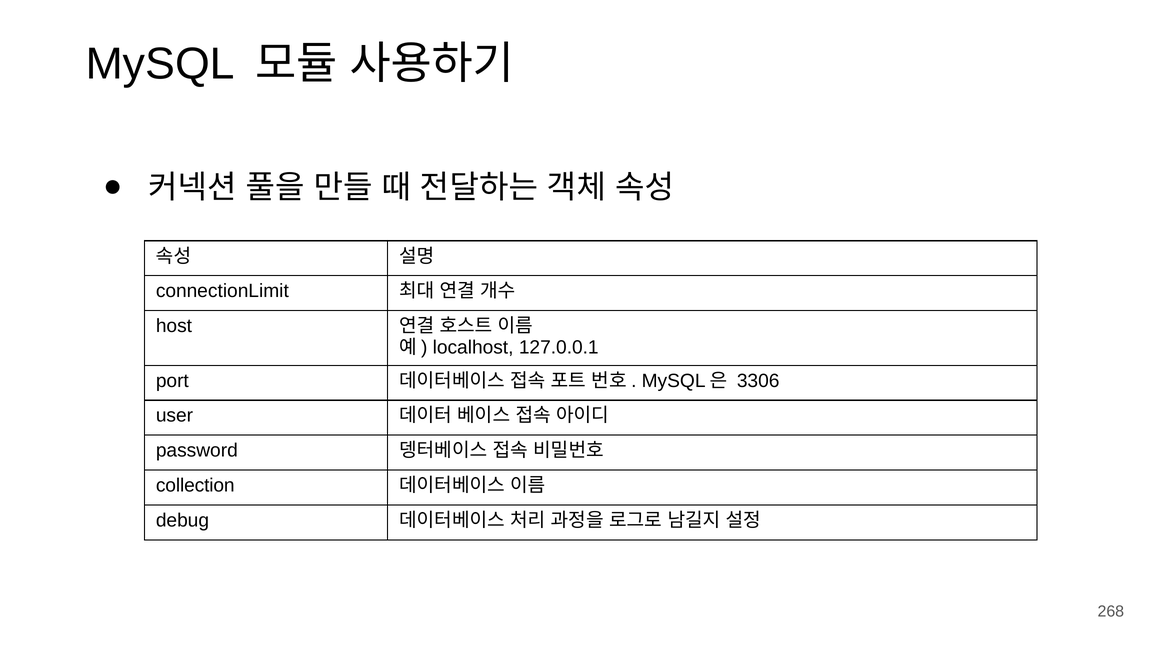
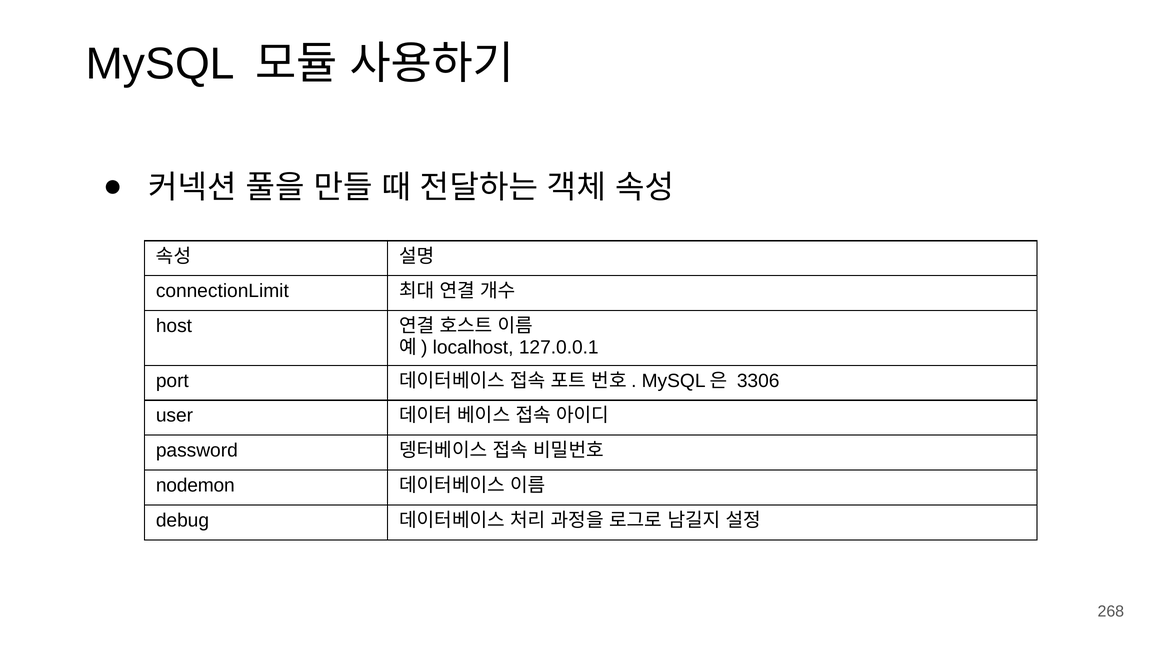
collection: collection -> nodemon (195, 486)
